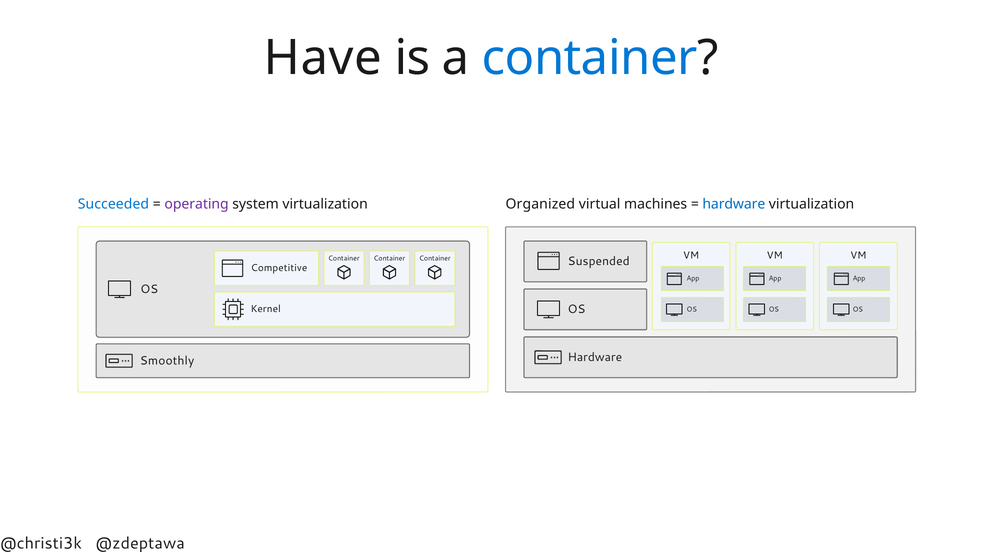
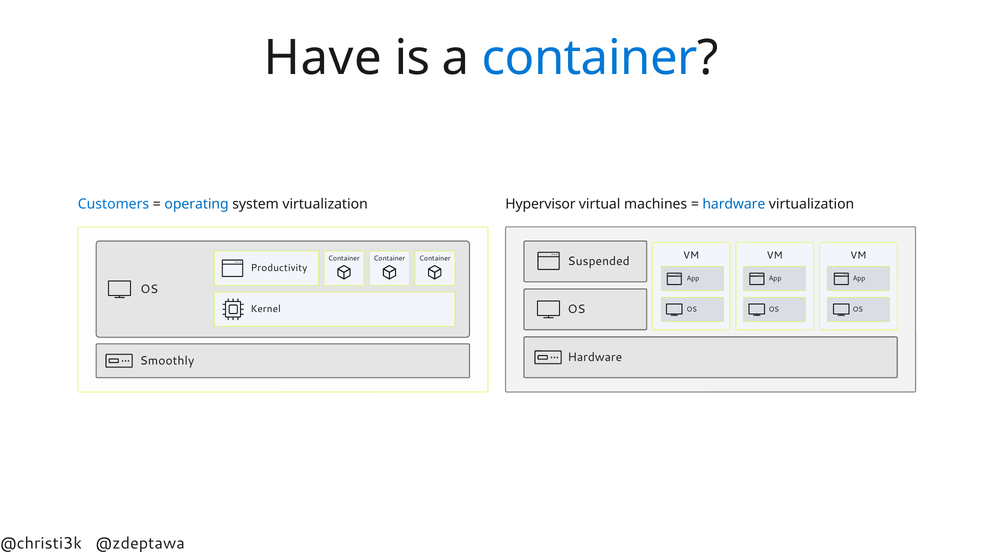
Succeeded: Succeeded -> Customers (113, 204)
operating colour: purple -> blue (197, 204)
Organized: Organized -> Hypervisor (540, 204)
Competitive: Competitive -> Productivity (279, 268)
